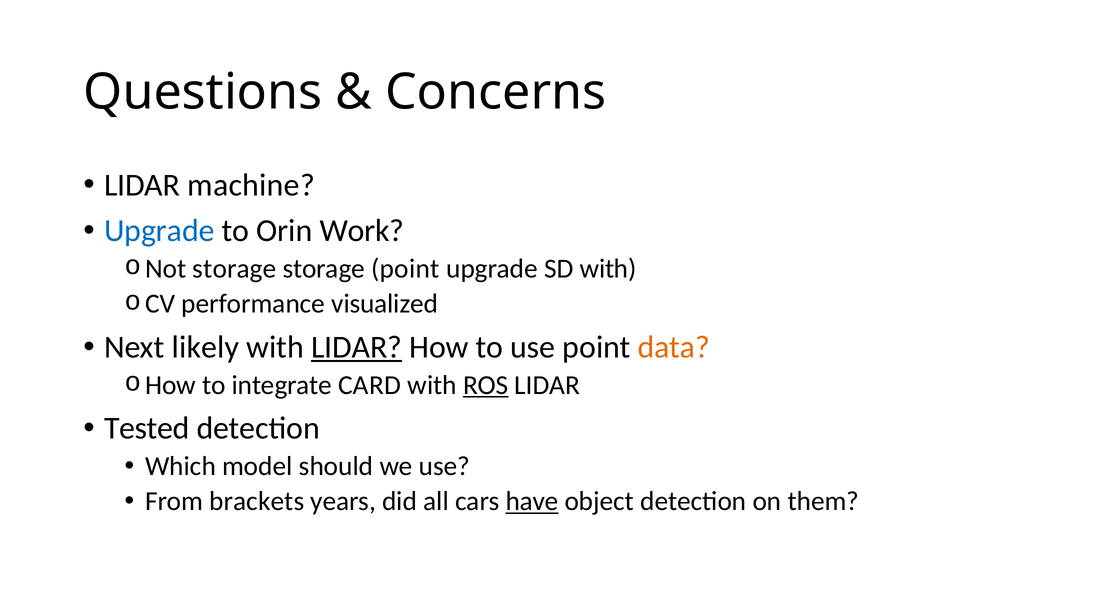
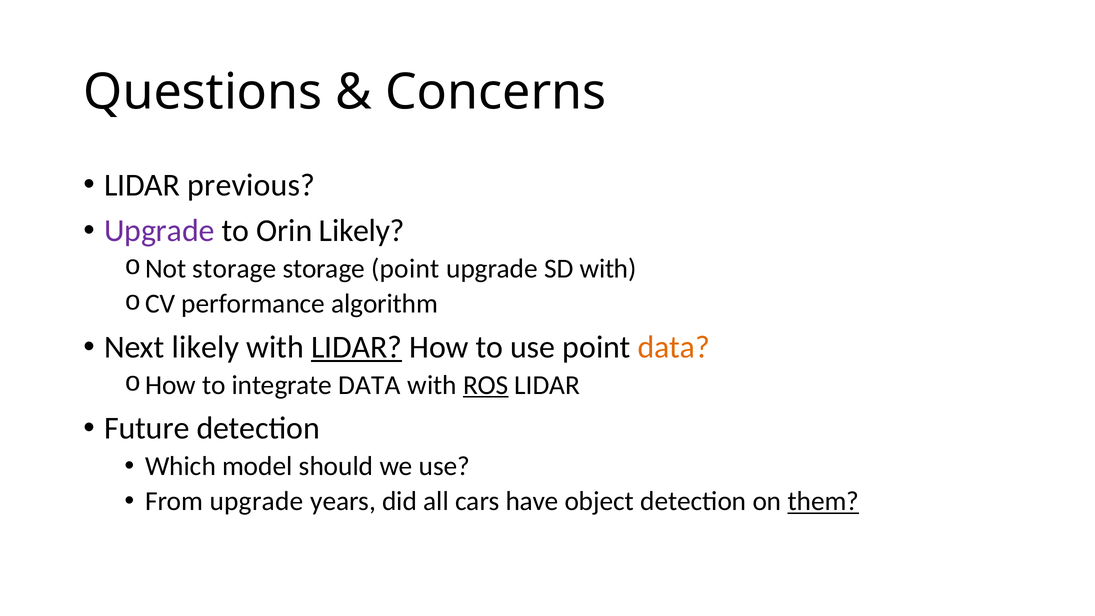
machine: machine -> previous (251, 185)
Upgrade colour: blue -> purple (159, 231)
Orin Work: Work -> Likely (362, 231)
visualized: visualized -> algorithm (385, 304)
integrate CARD: CARD -> DATA (369, 385)
Tested: Tested -> Future (147, 428)
From brackets: brackets -> upgrade (257, 501)
have underline: present -> none (532, 501)
them underline: none -> present (823, 501)
